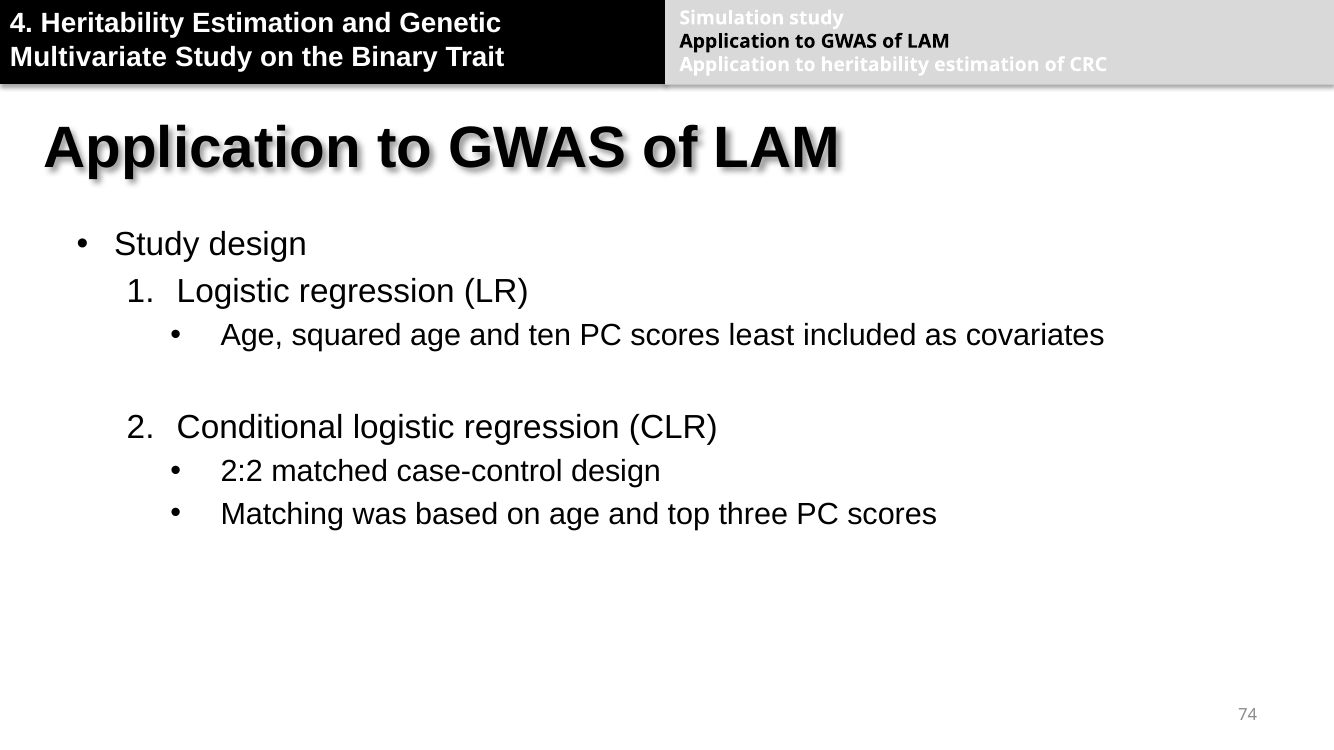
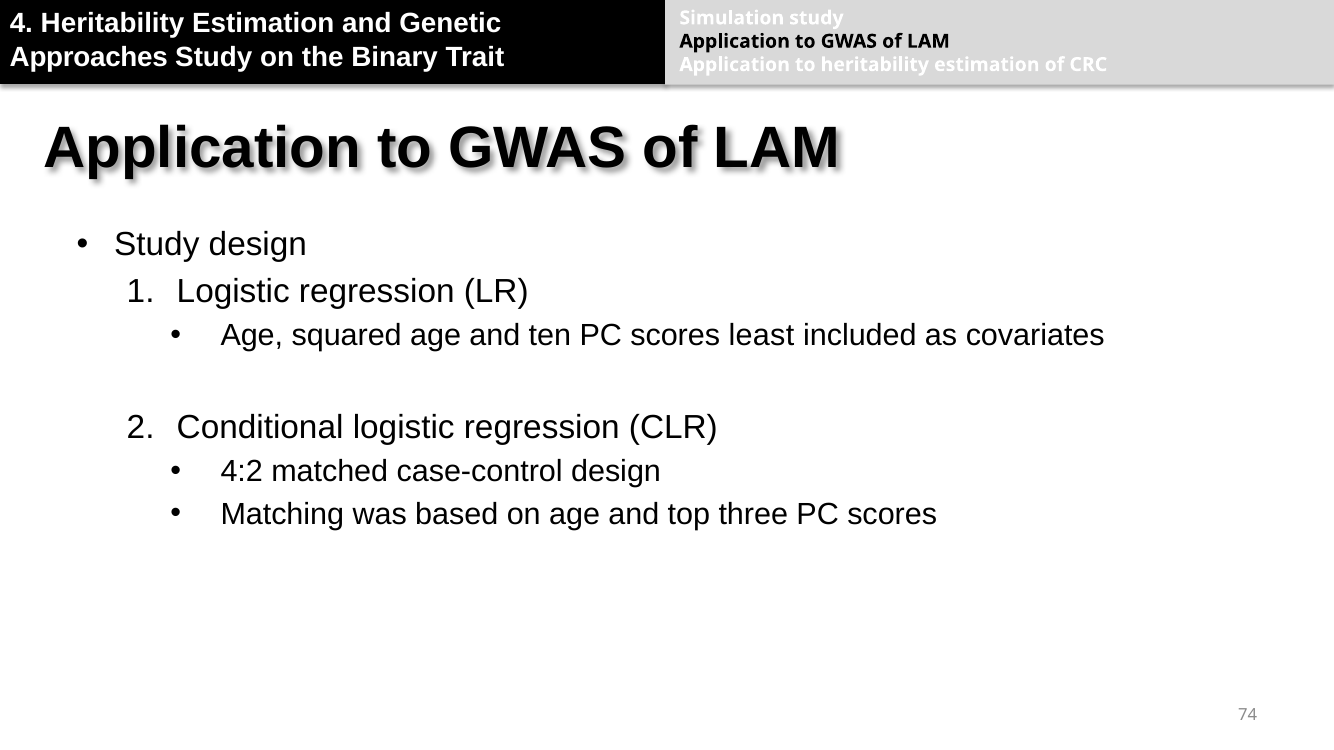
Multivariate: Multivariate -> Approaches (89, 57)
2:2: 2:2 -> 4:2 (242, 472)
